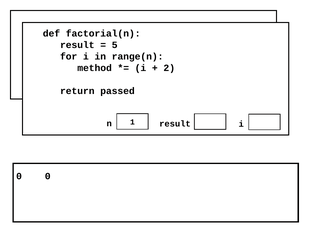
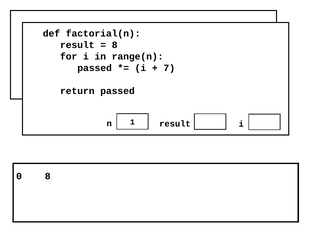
5: 5 -> 8 (115, 45)
method: method -> passed (95, 68)
2: 2 -> 7 (169, 68)
0 0: 0 -> 8 (48, 177)
